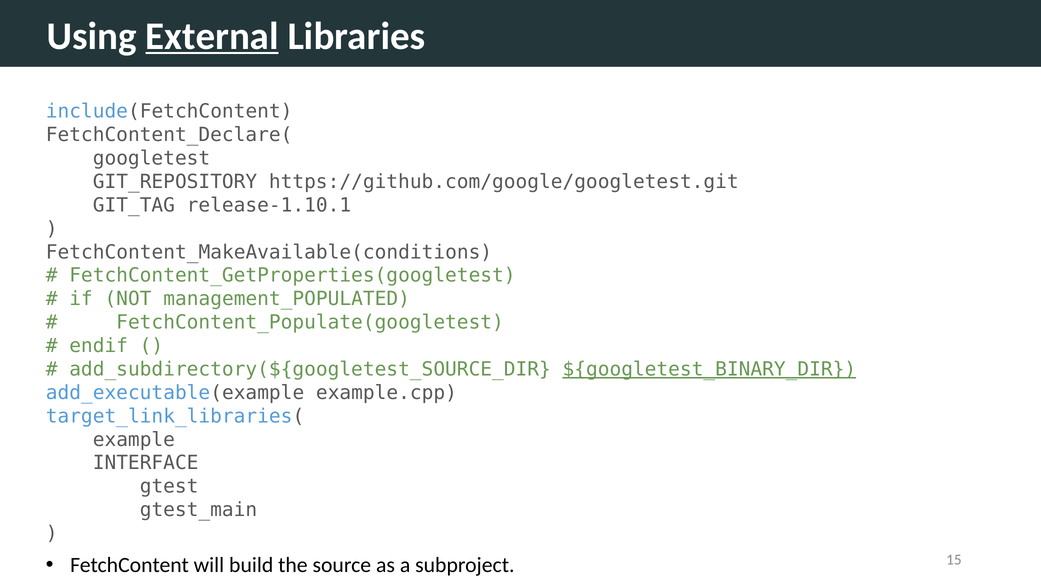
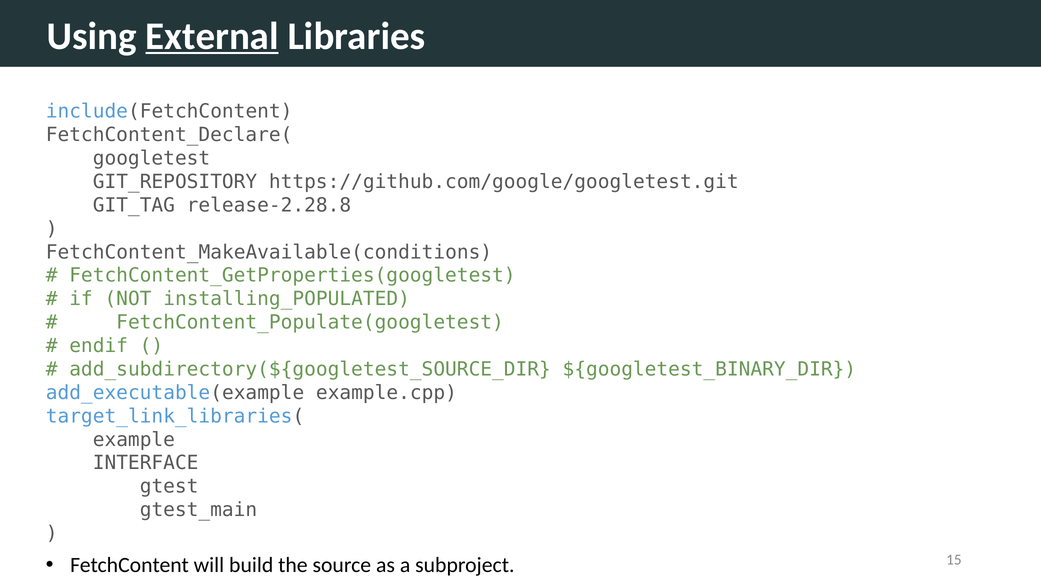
release-1.10.1: release-1.10.1 -> release-2.28.8 (269, 205)
management_POPULATED: management_POPULATED -> installing_POPULATED (287, 299)
${googletest_BINARY_DIR underline: present -> none (709, 369)
